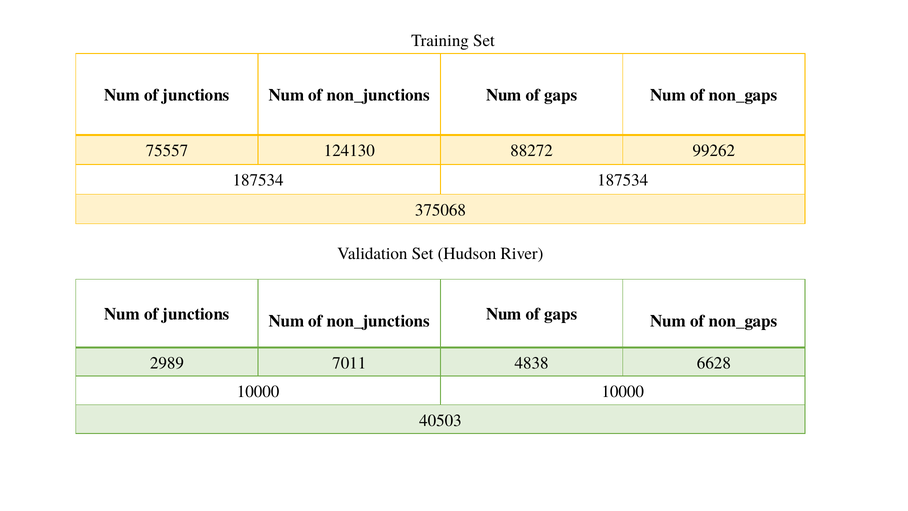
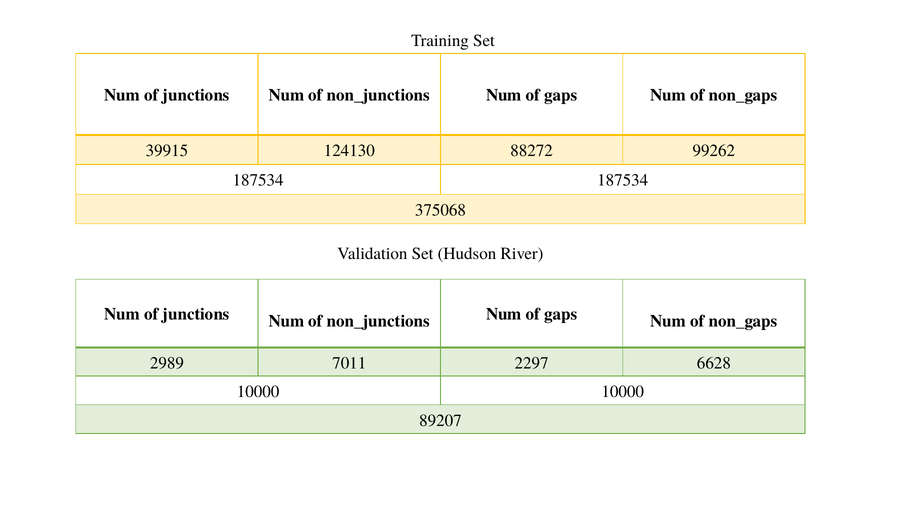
75557: 75557 -> 39915 (167, 151)
4838: 4838 -> 2297 (532, 363)
40503: 40503 -> 89207 (440, 420)
